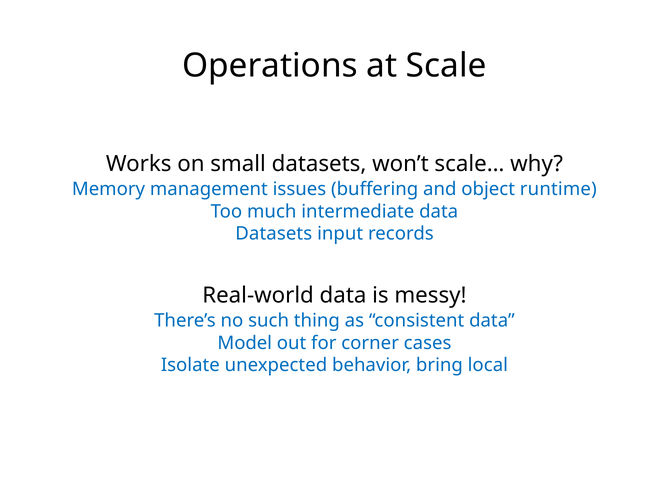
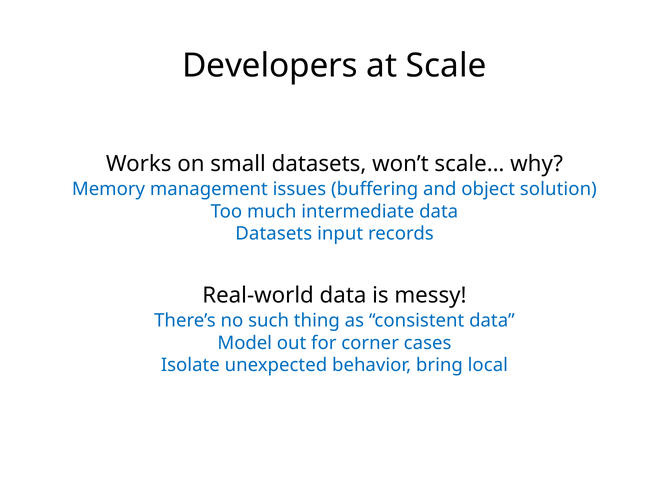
Operations: Operations -> Developers (270, 66)
runtime: runtime -> solution (558, 189)
